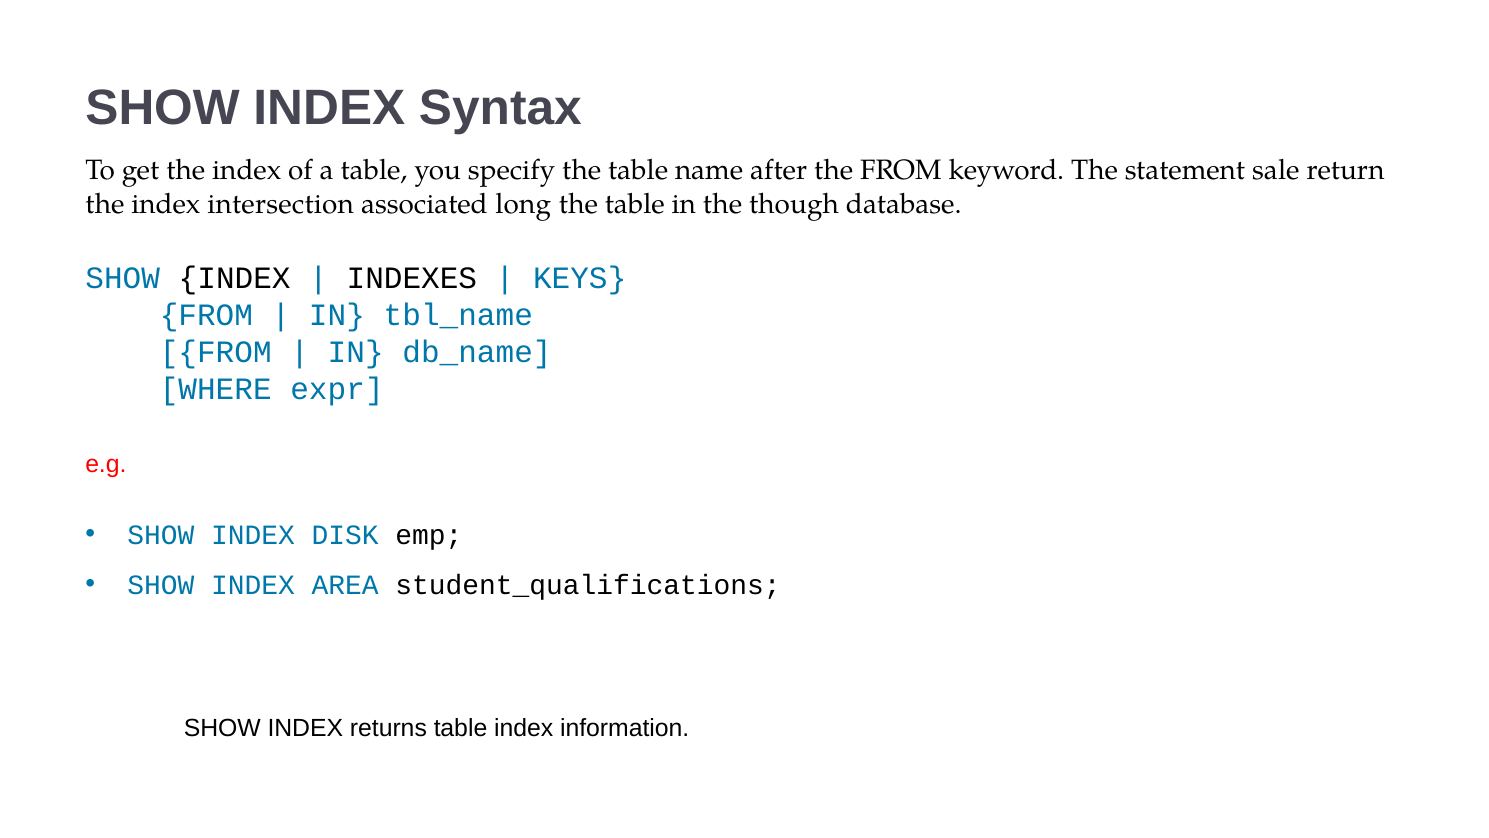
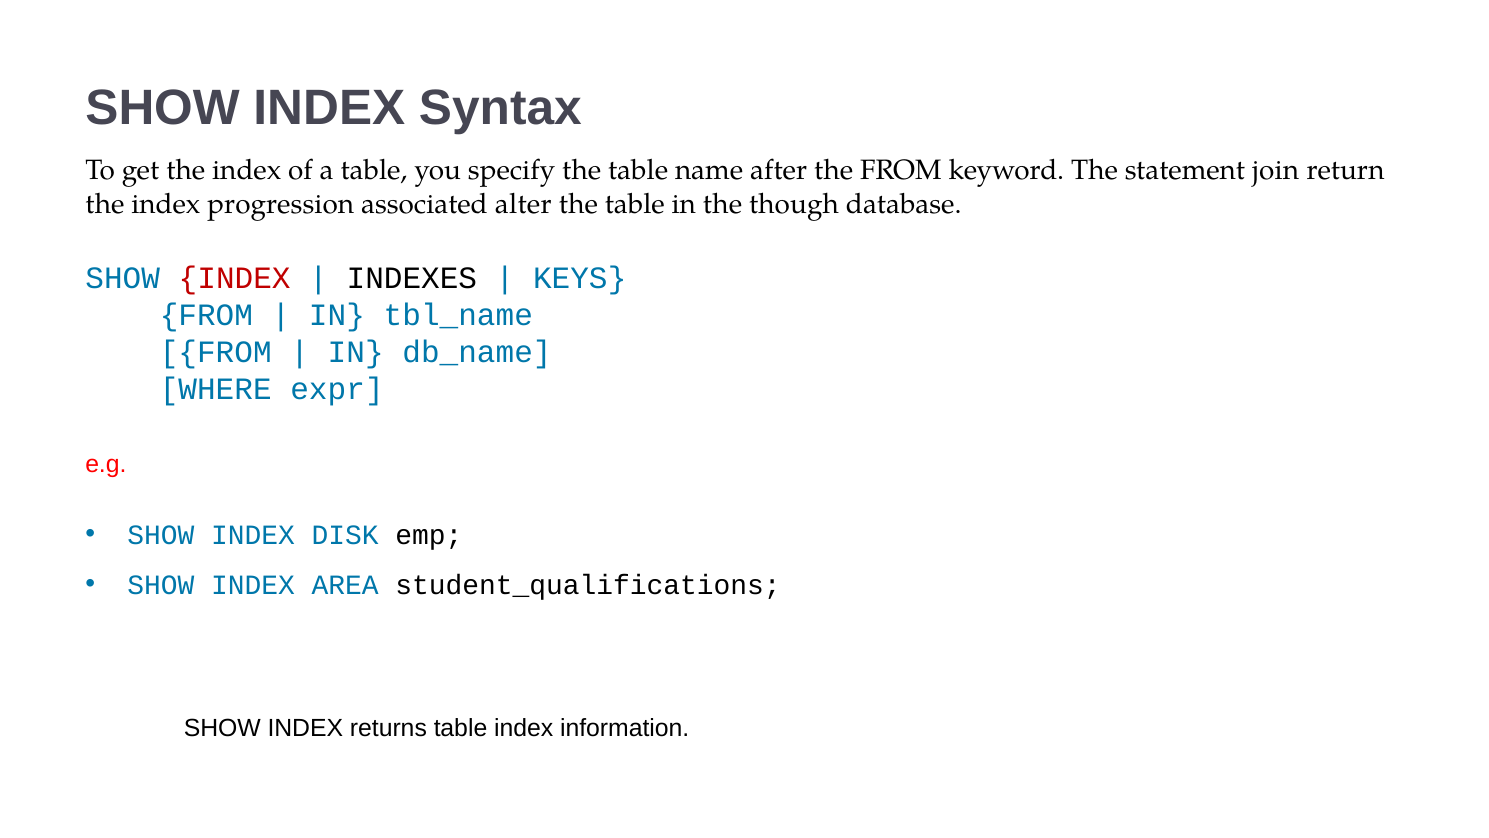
sale: sale -> join (1276, 171)
intersection: intersection -> progression (281, 204)
long: long -> alter (523, 204)
INDEX colour: black -> red (235, 278)
